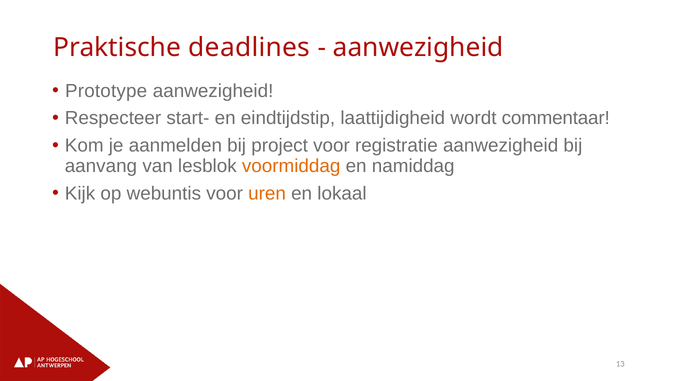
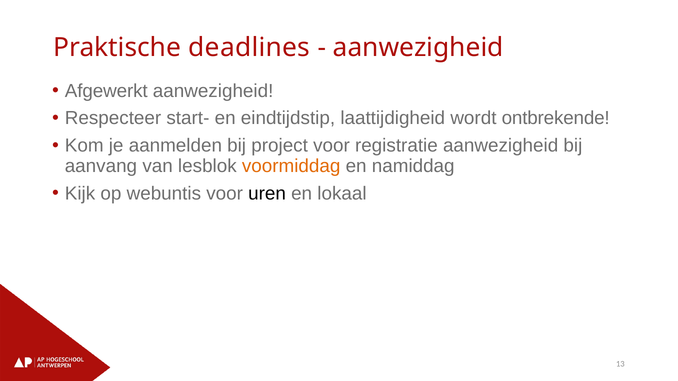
Prototype: Prototype -> Afgewerkt (106, 91)
commentaar: commentaar -> ontbrekende (556, 118)
uren colour: orange -> black (267, 194)
